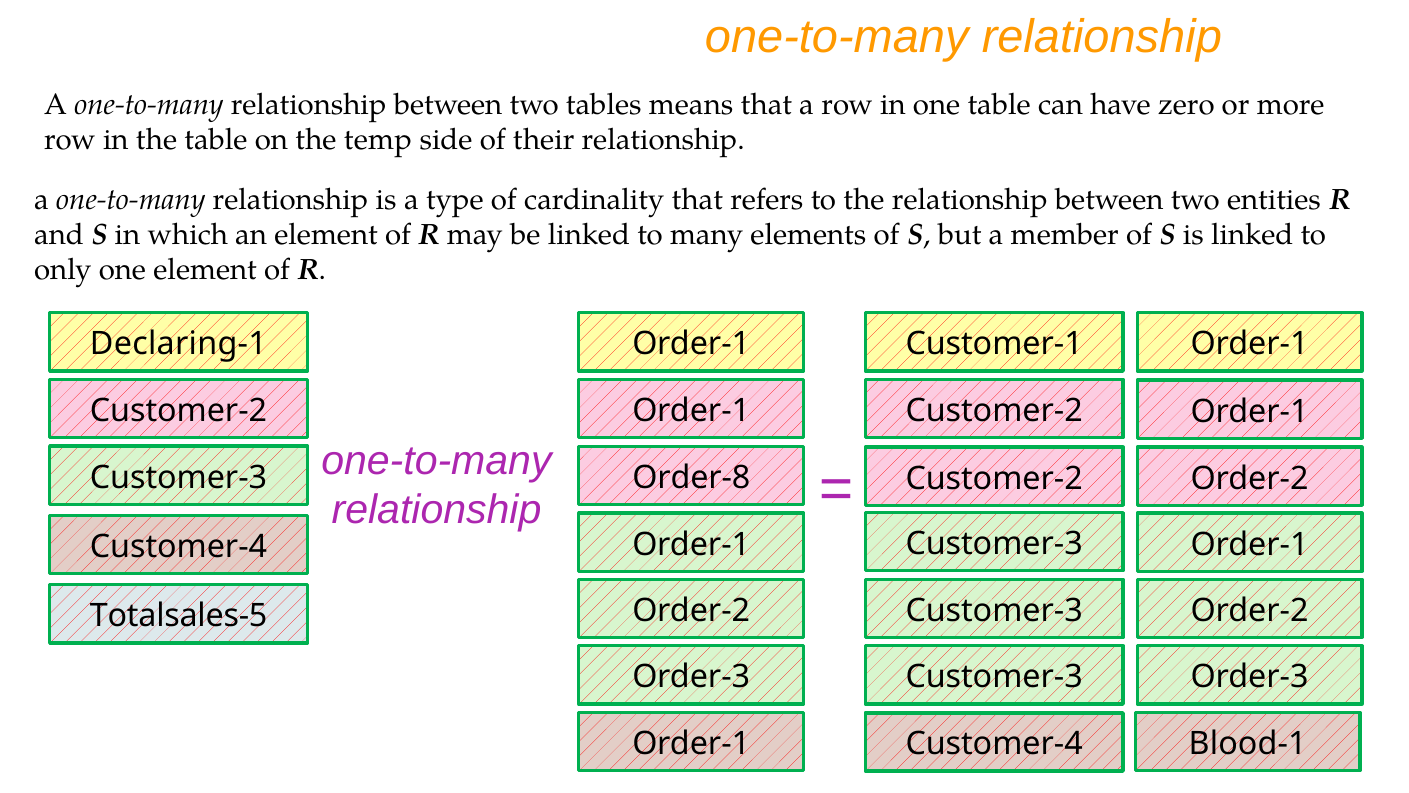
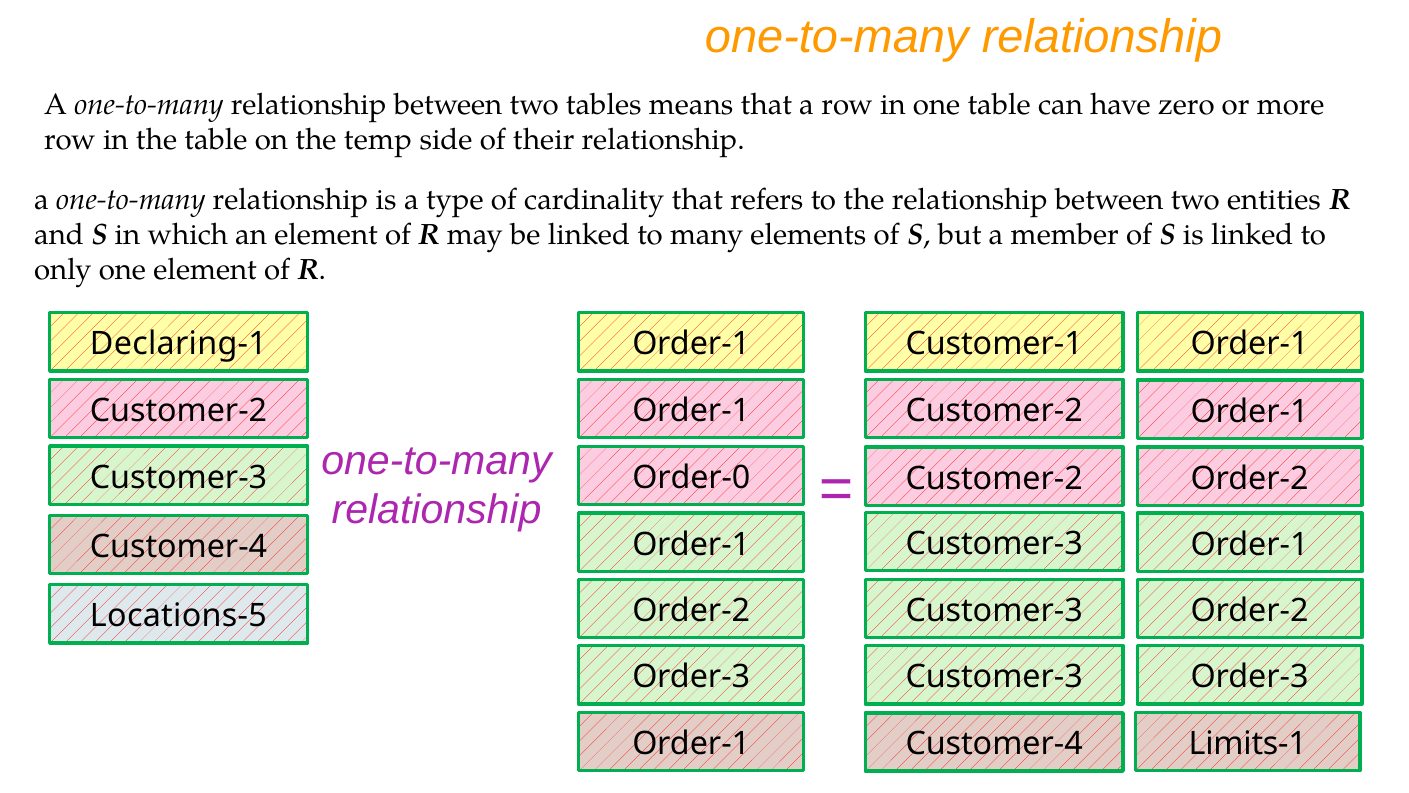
Order-8: Order-8 -> Order-0 (691, 478)
Totalsales-5: Totalsales-5 -> Locations-5 (178, 616)
Blood-1: Blood-1 -> Limits-1 (1248, 743)
